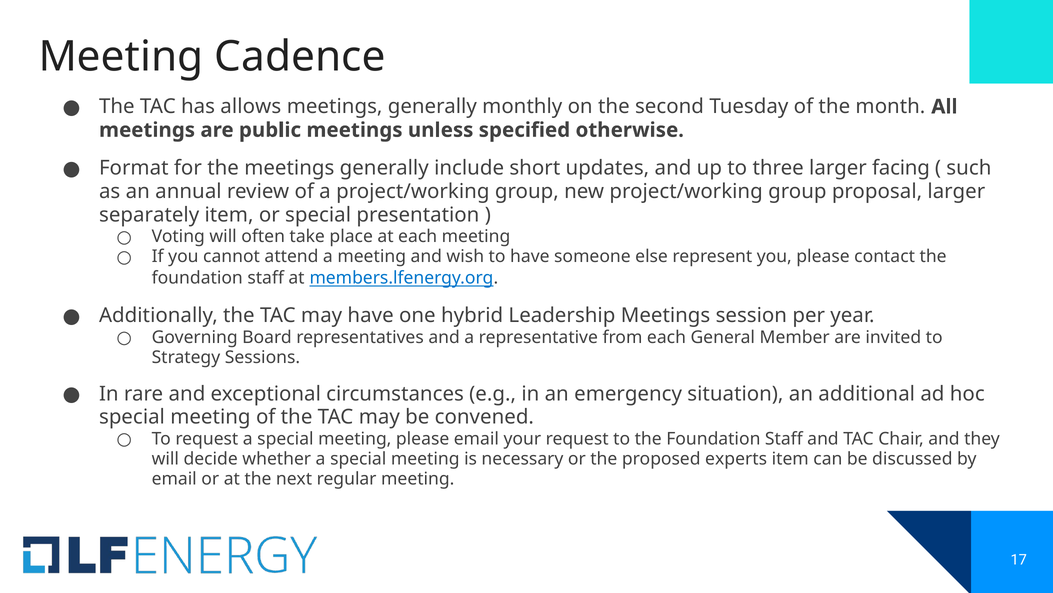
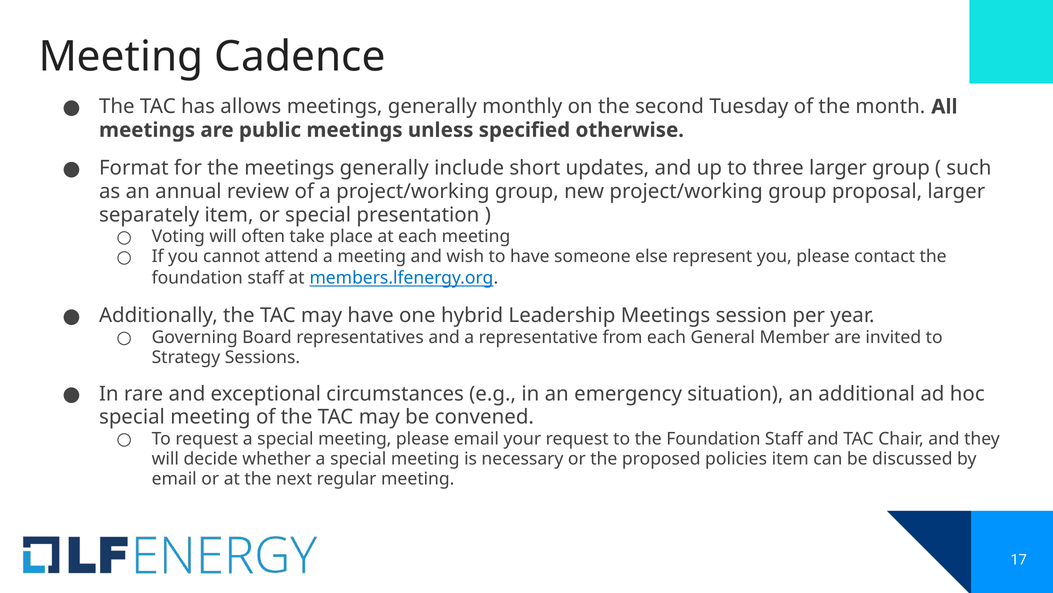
larger facing: facing -> group (901, 168)
experts: experts -> policies (736, 458)
